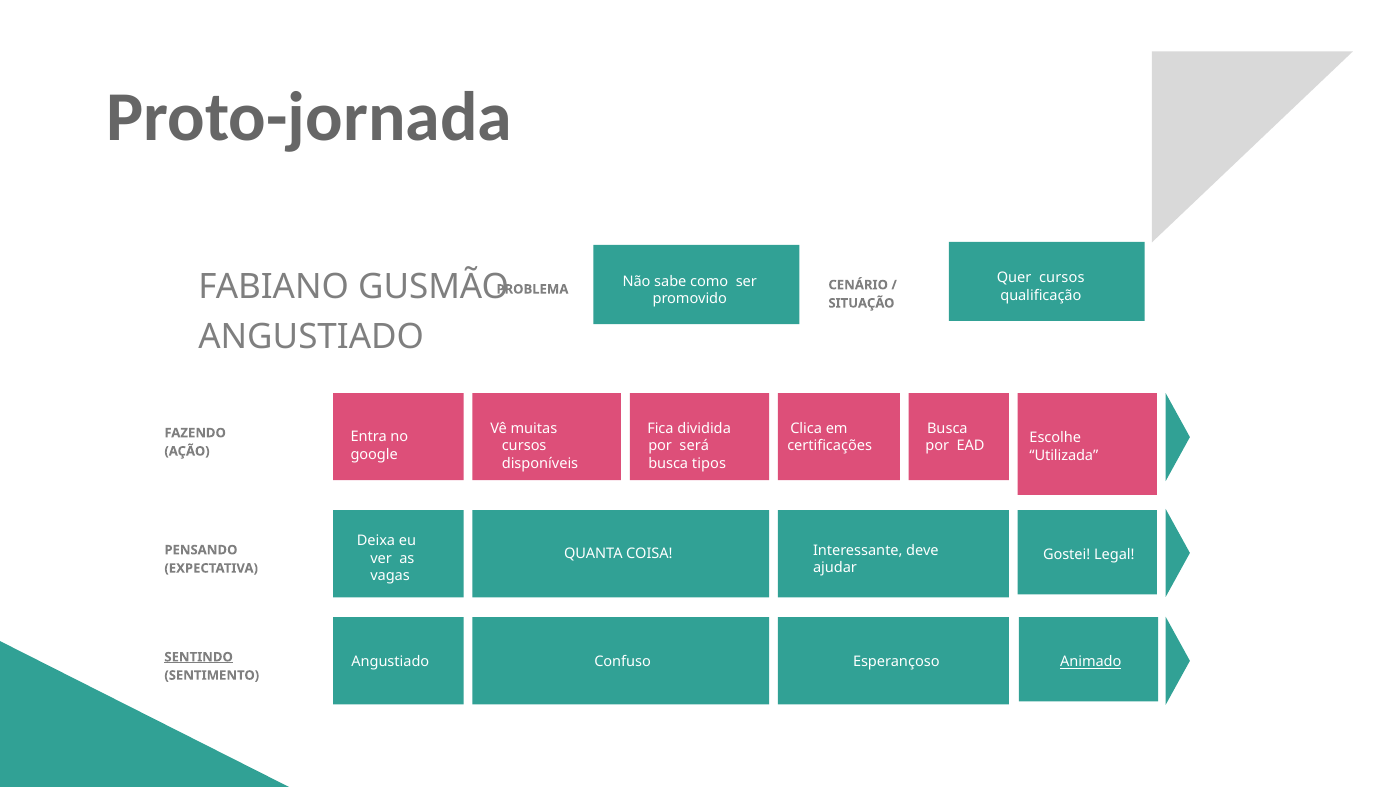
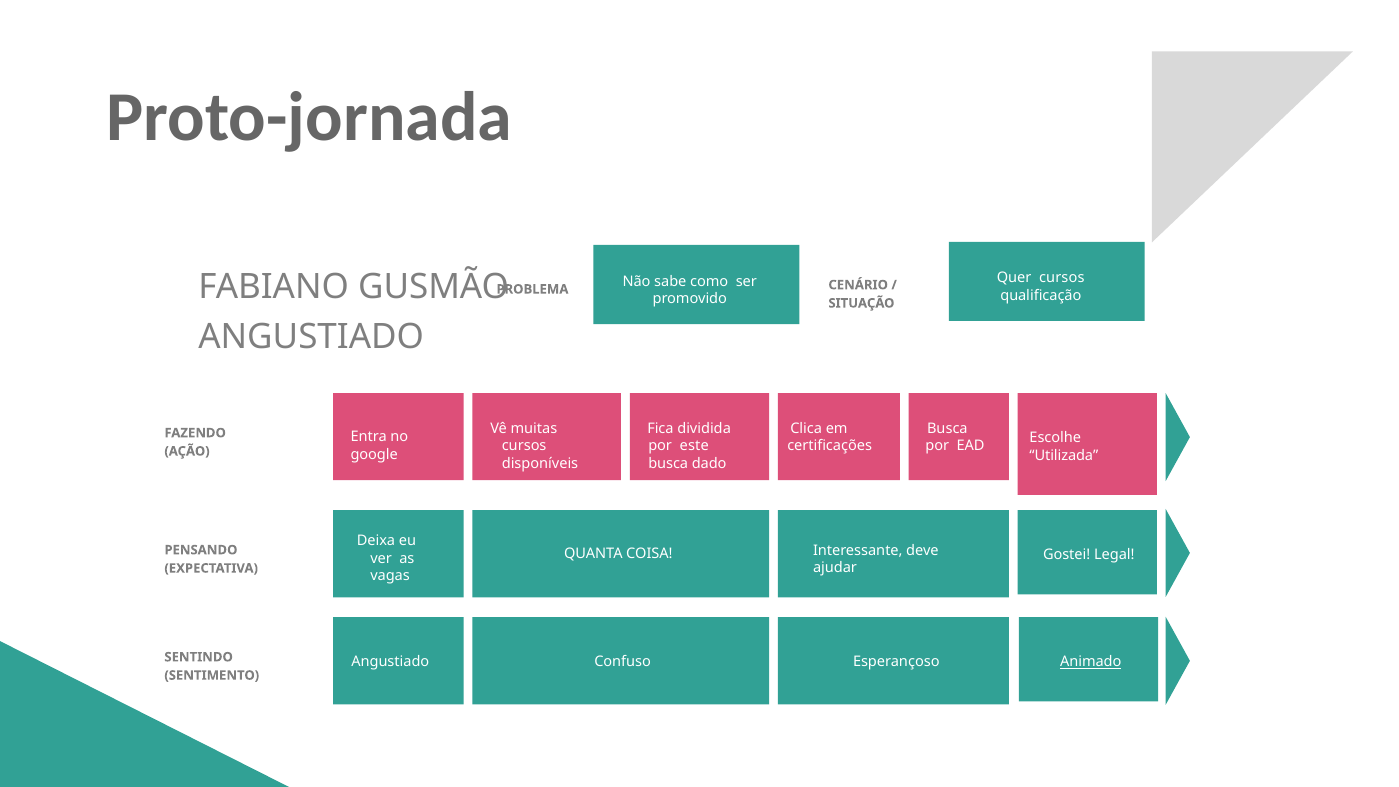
será: será -> este (694, 446)
tipos: tipos -> dado (709, 463)
SENTINDO underline: present -> none (199, 657)
